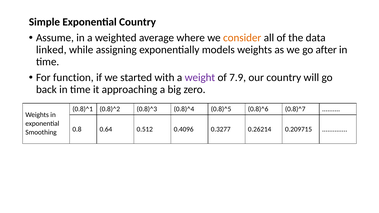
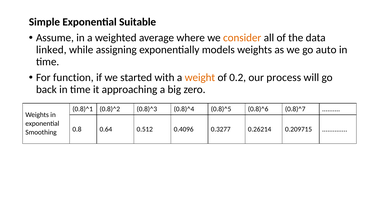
Exponential Country: Country -> Suitable (138, 22)
after: after -> auto (326, 50)
weight colour: purple -> orange (200, 78)
7.9: 7.9 -> 0.2 (238, 78)
our country: country -> process (284, 78)
